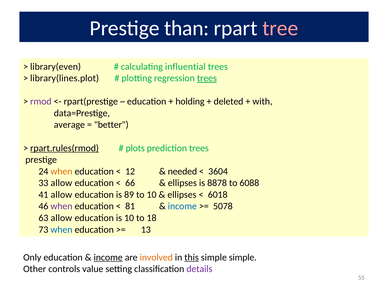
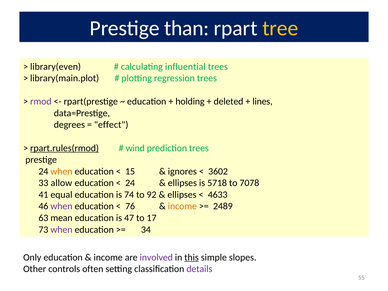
tree colour: pink -> yellow (280, 28)
library(lines.plot: library(lines.plot -> library(main.plot (65, 78)
trees underline: present -> none (207, 78)
with: with -> lines (263, 102)
average: average -> degrees (69, 125)
better: better -> effect (111, 125)
plots: plots -> wind (135, 148)
12: 12 -> 15 (130, 171)
needed: needed -> ignores (182, 171)
3604: 3604 -> 3602 (218, 171)
66: 66 -> 24 (130, 183)
8878: 8878 -> 5718 (217, 183)
6088: 6088 -> 7078 (249, 183)
41 allow: allow -> equal (61, 195)
89: 89 -> 74 (129, 195)
to 10: 10 -> 92 (152, 195)
6018: 6018 -> 4633 (218, 195)
81: 81 -> 76 (130, 206)
income colour: blue -> orange (182, 206)
5078: 5078 -> 2489 (223, 206)
63 allow: allow -> mean (61, 218)
is 10: 10 -> 47 (129, 218)
18: 18 -> 17 (152, 218)
when colour: blue -> purple (61, 230)
13: 13 -> 34 (146, 230)
income underline: present -> none (108, 257)
involved colour: orange -> purple (156, 257)
simple simple: simple -> slopes (243, 257)
value: value -> often (93, 269)
